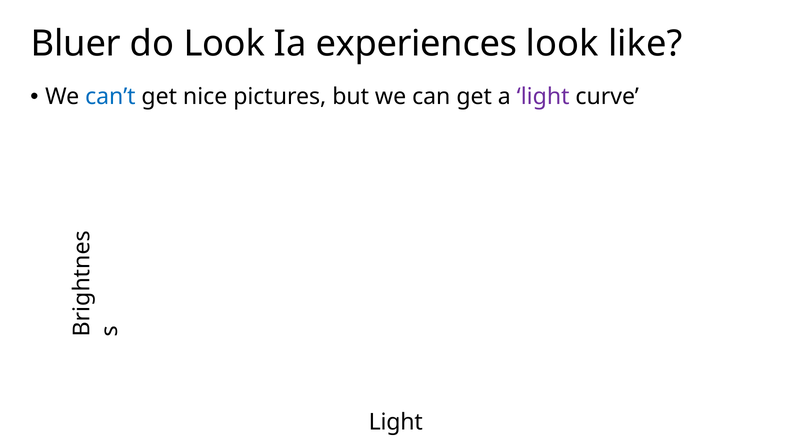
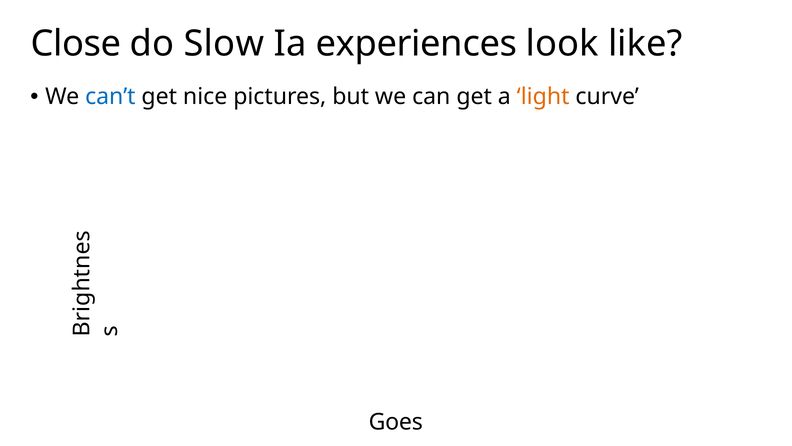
Bluer: Bluer -> Close (76, 44)
do Look: Look -> Slow (224, 44)
light colour: purple -> orange (543, 97)
Light: Light -> Goes (396, 422)
